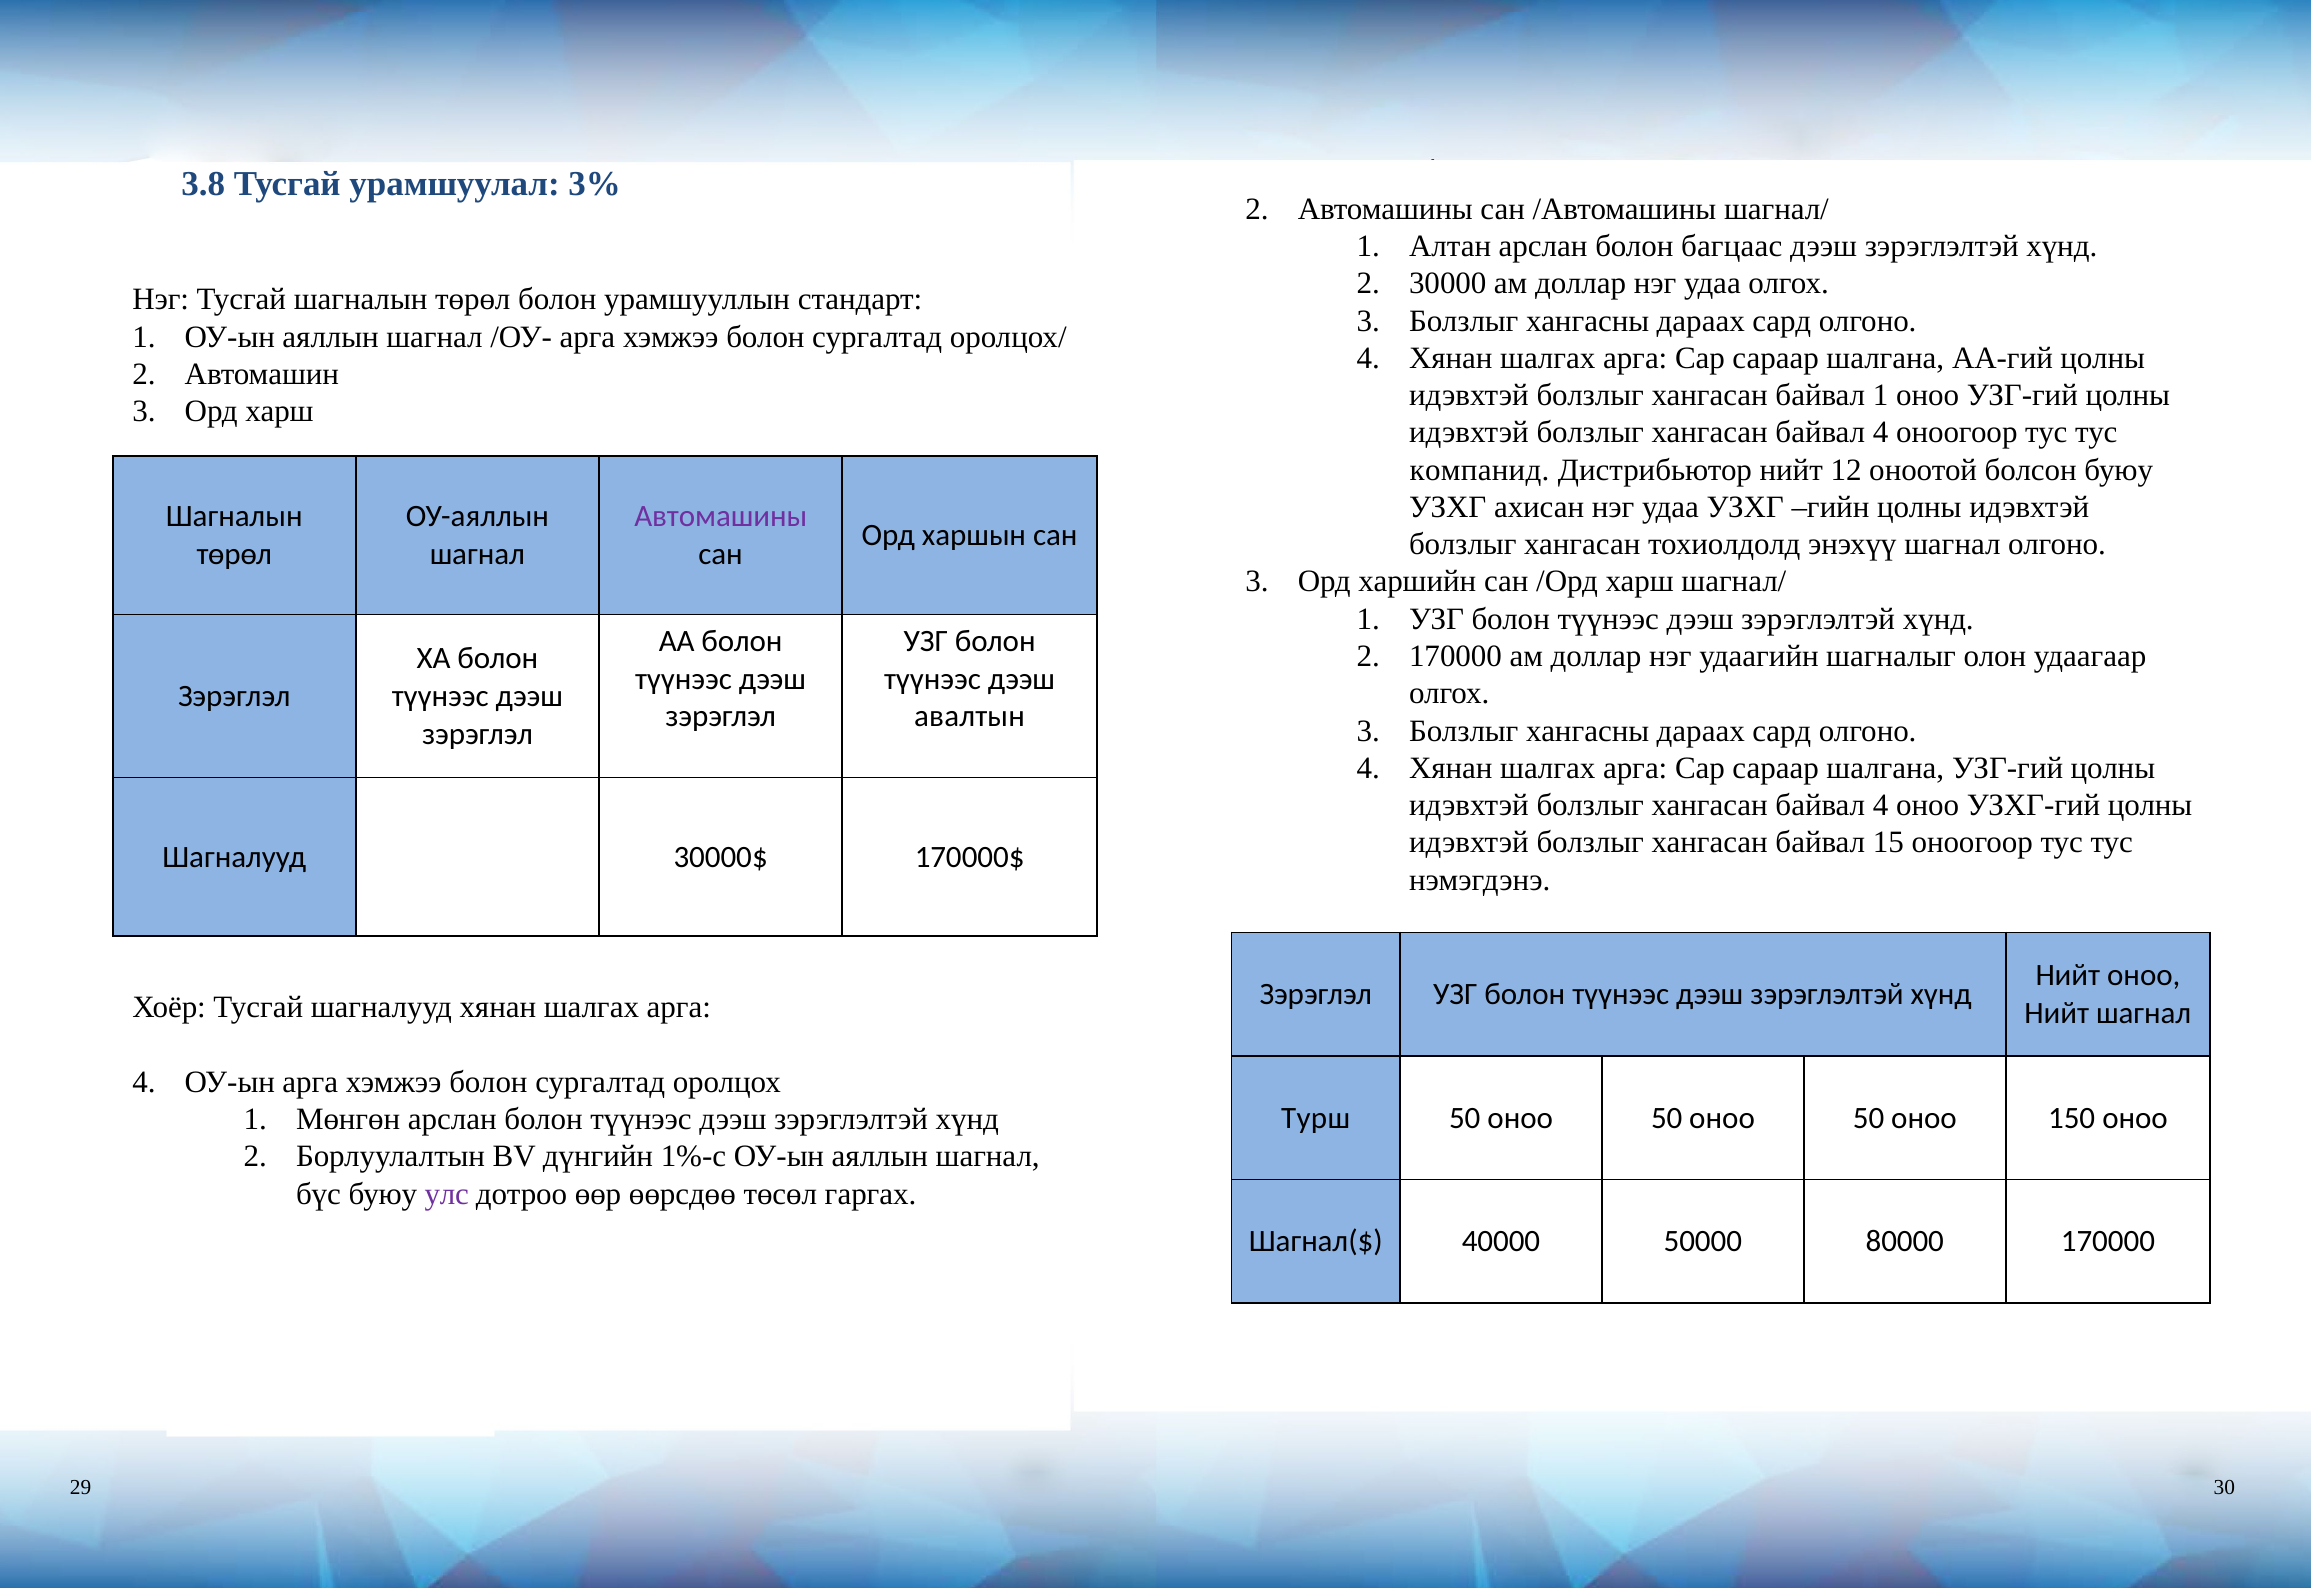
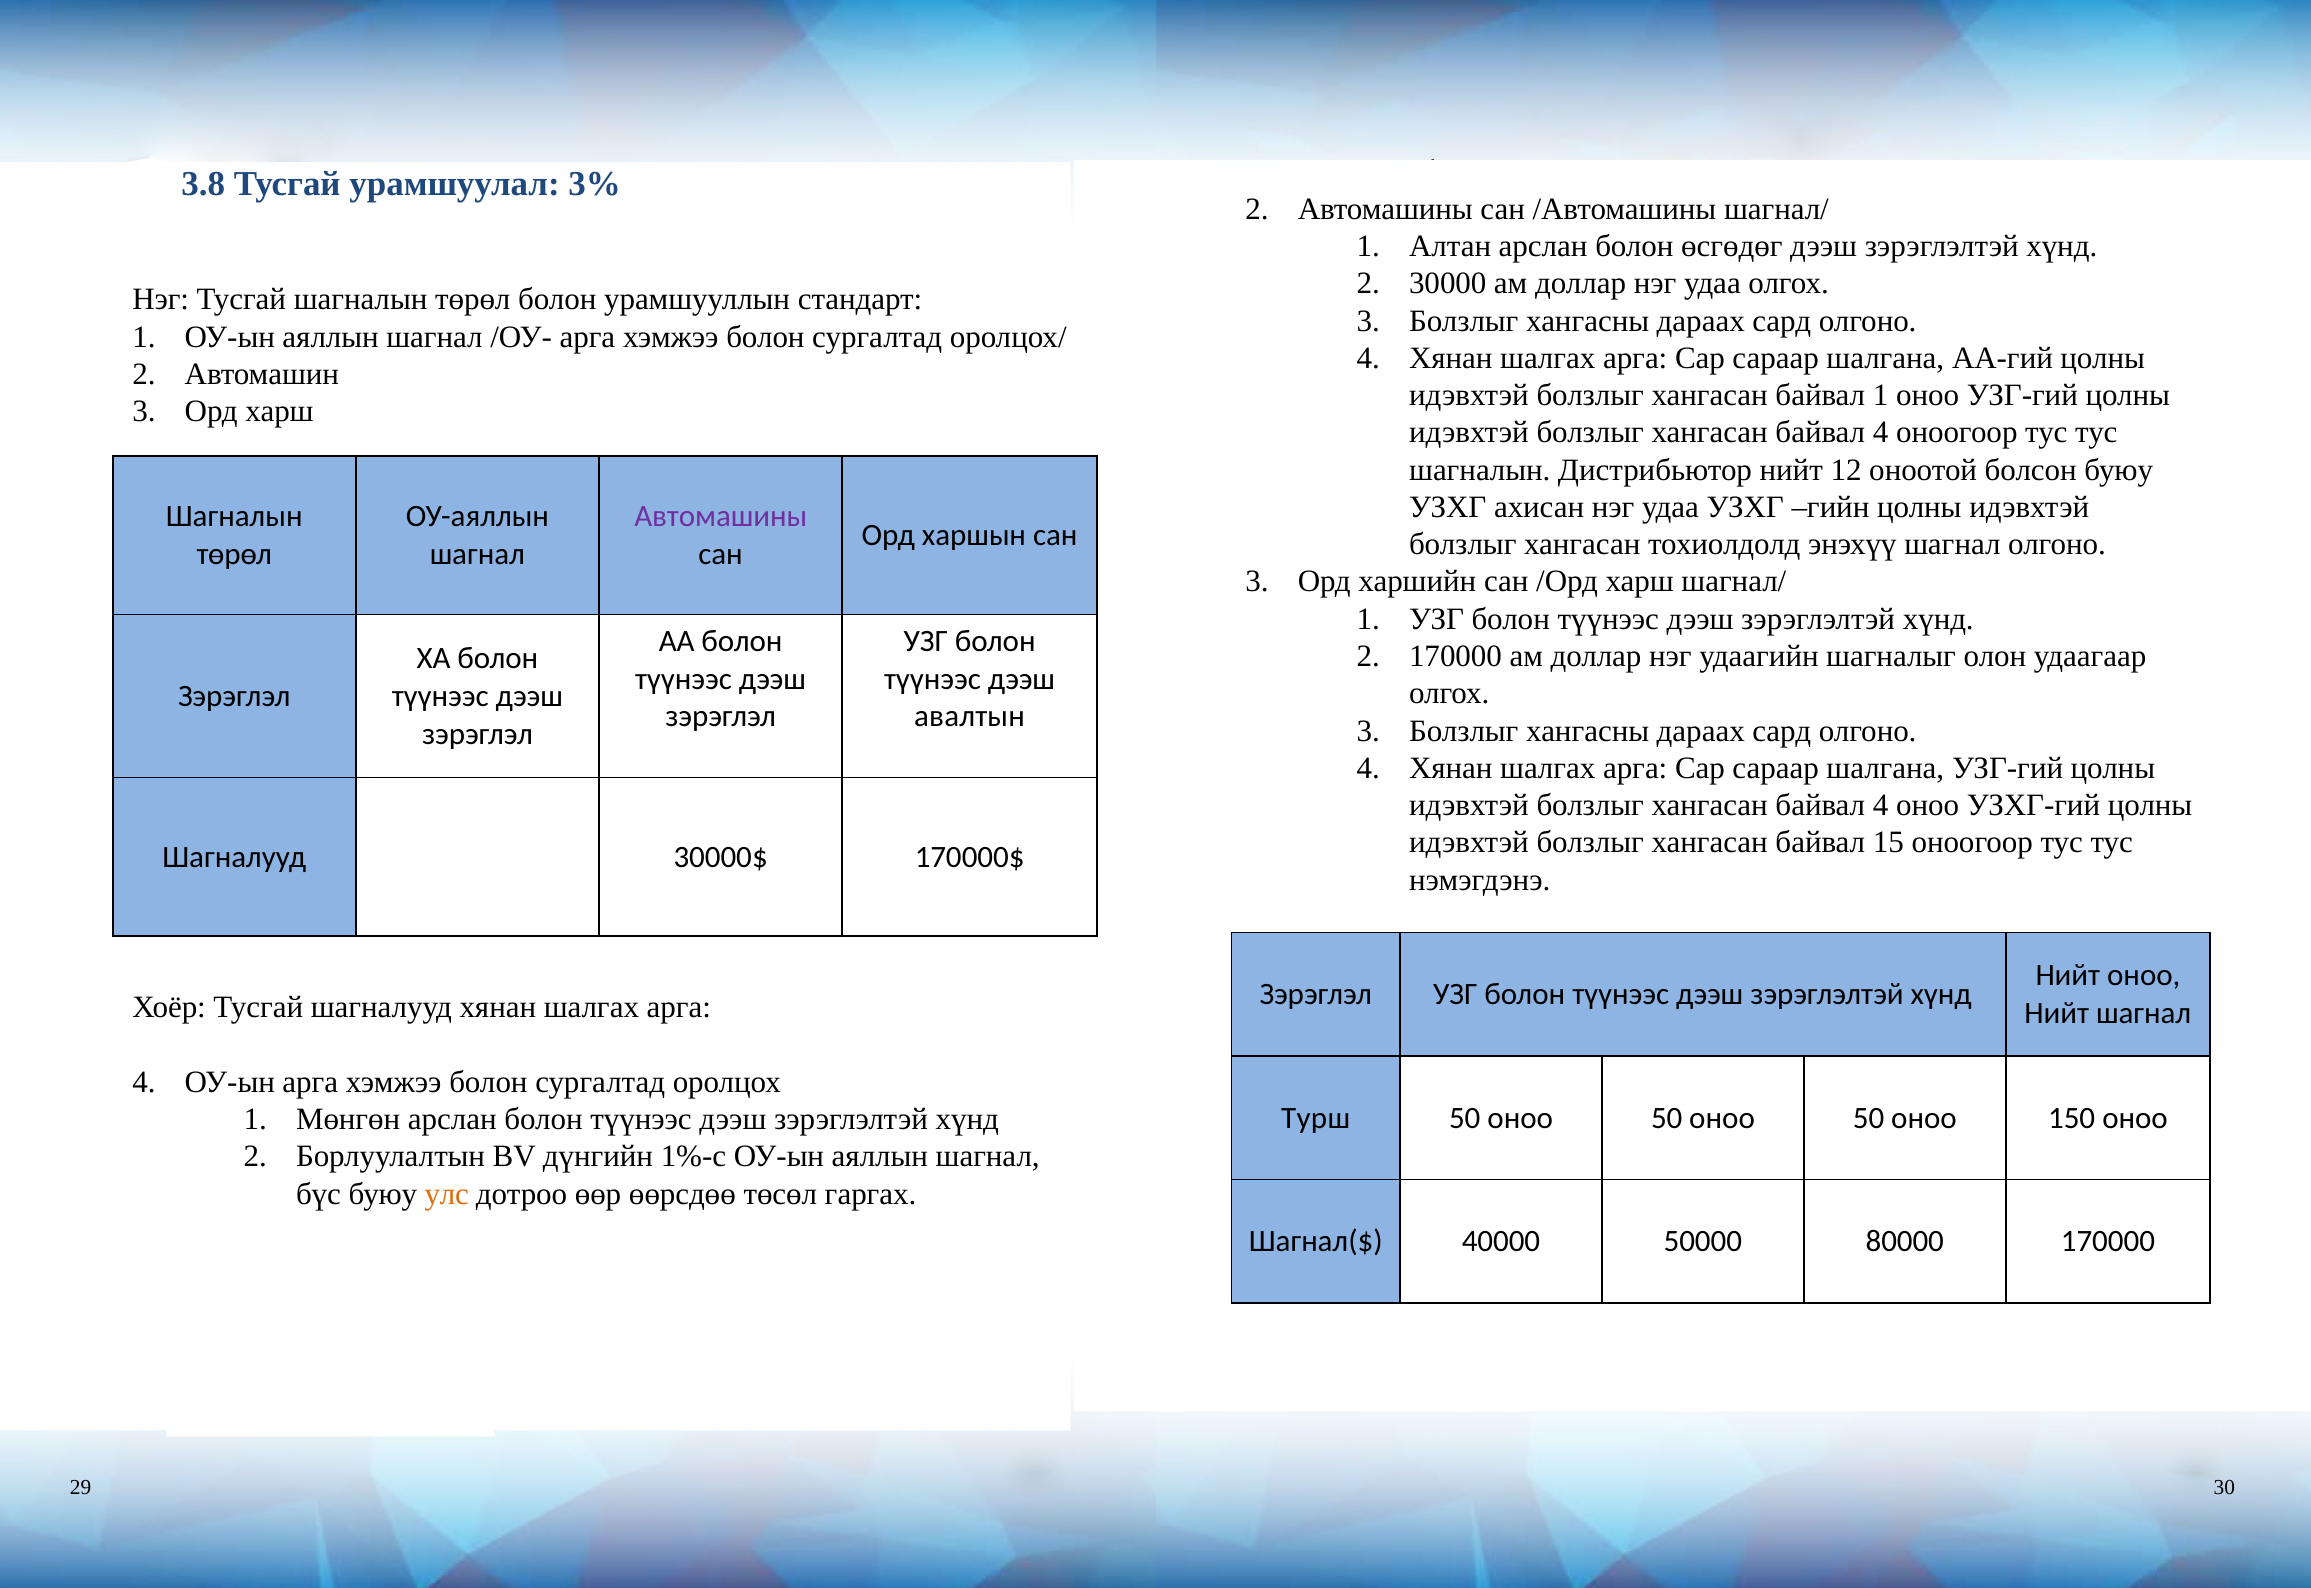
багцаас: багцаас -> өсгөдөг (1732, 246)
компанид: компанид -> шагналын (1480, 470)
улс colour: purple -> orange (447, 1194)
